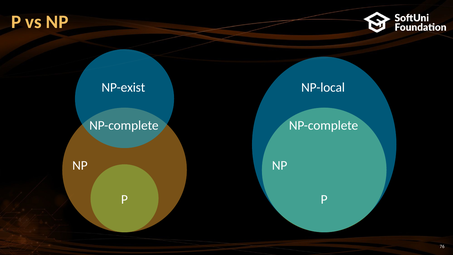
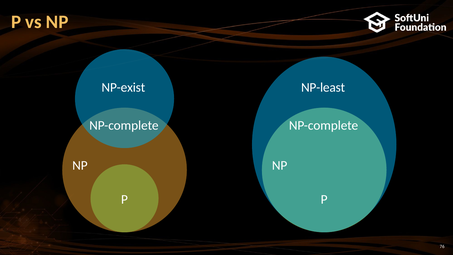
NP-local: NP-local -> NP-least (323, 87)
